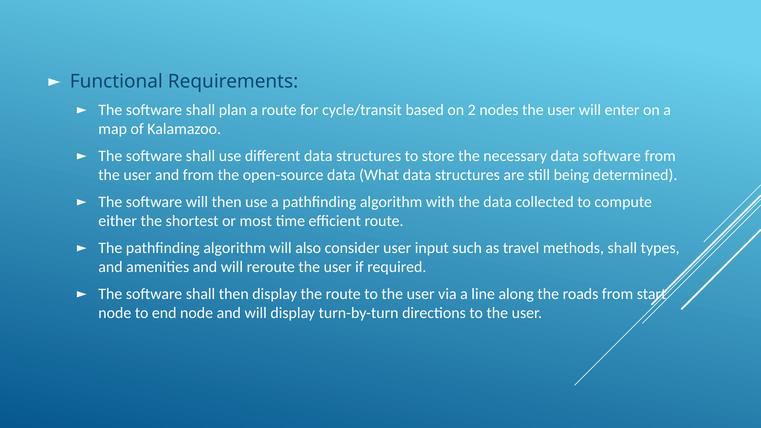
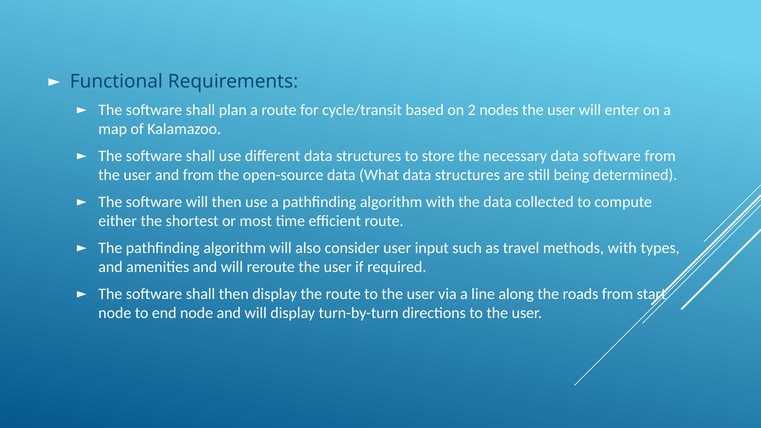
methods shall: shall -> with (622, 248)
